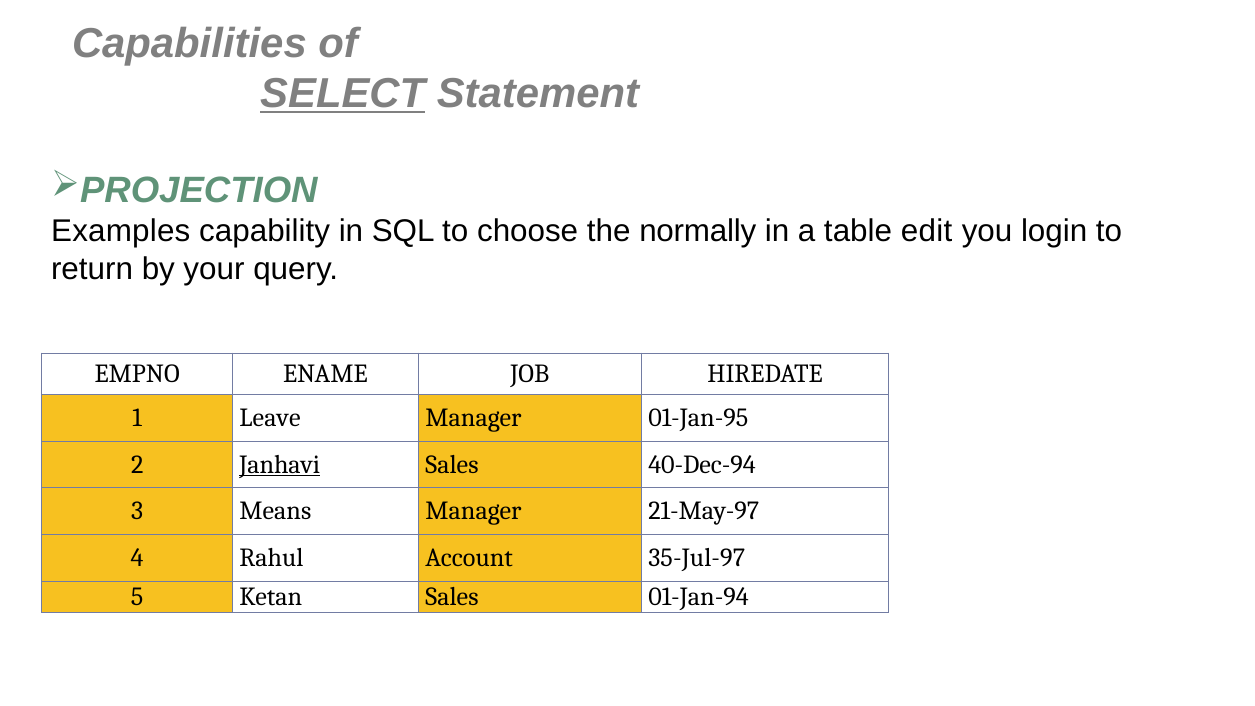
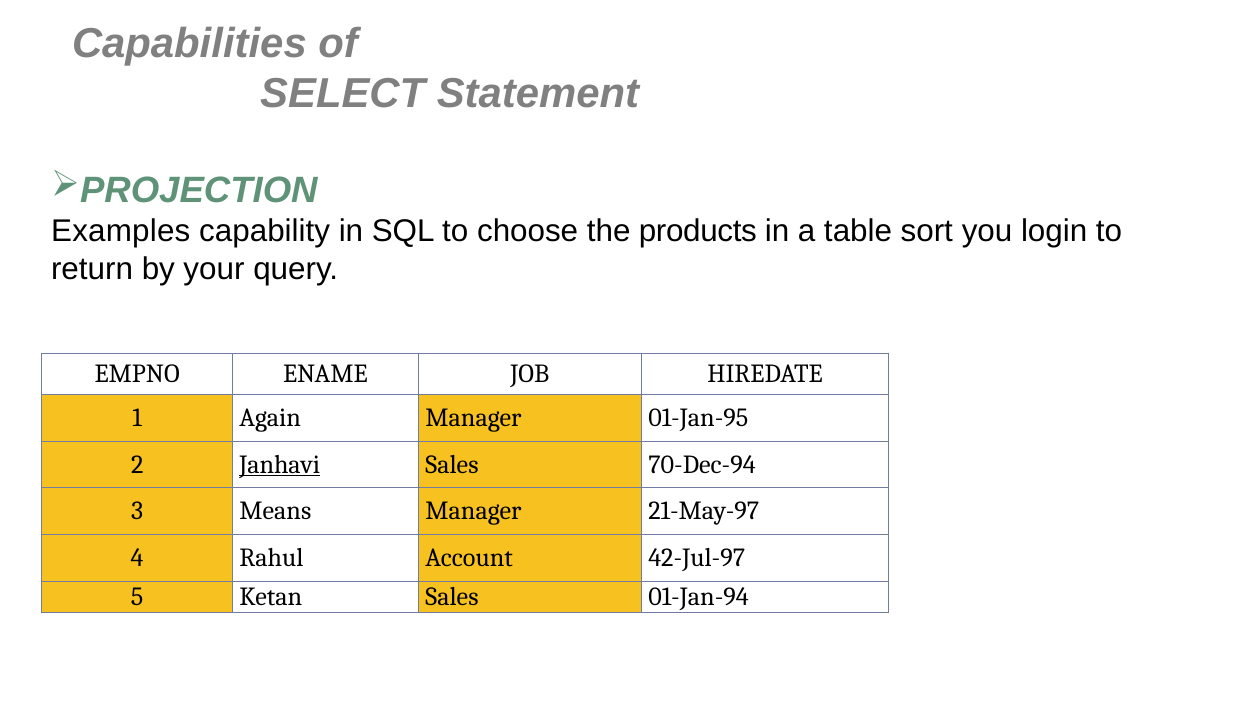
SELECT underline: present -> none (343, 94)
normally: normally -> products (698, 231)
edit: edit -> sort (927, 231)
Leave: Leave -> Again (270, 418)
40-Dec-94: 40-Dec-94 -> 70-Dec-94 (702, 464)
35-Jul-97: 35-Jul-97 -> 42-Jul-97 (697, 558)
